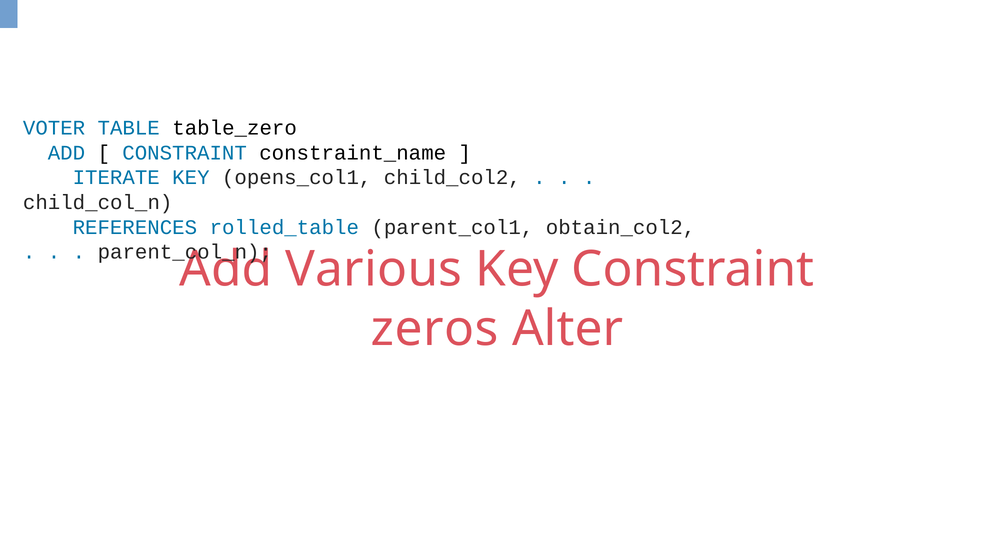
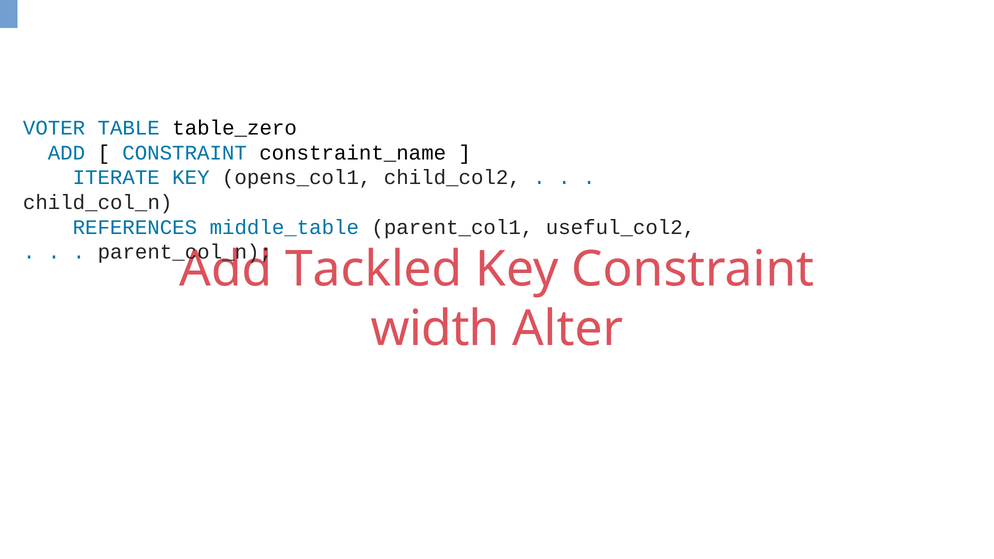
rolled_table: rolled_table -> middle_table (284, 227)
obtain_col2: obtain_col2 -> useful_col2 (621, 227)
Various: Various -> Tackled (374, 270)
zeros: zeros -> width (435, 329)
